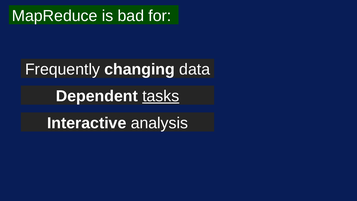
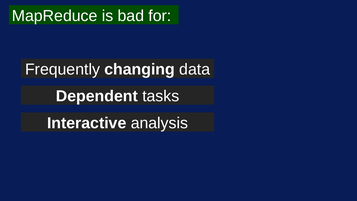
tasks underline: present -> none (161, 96)
